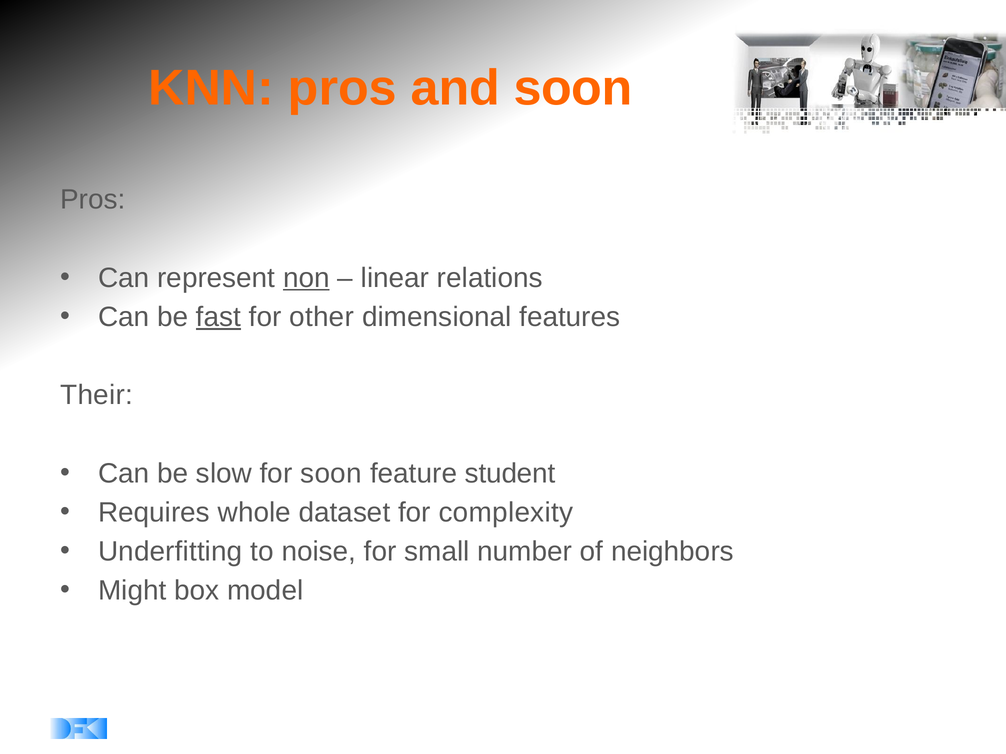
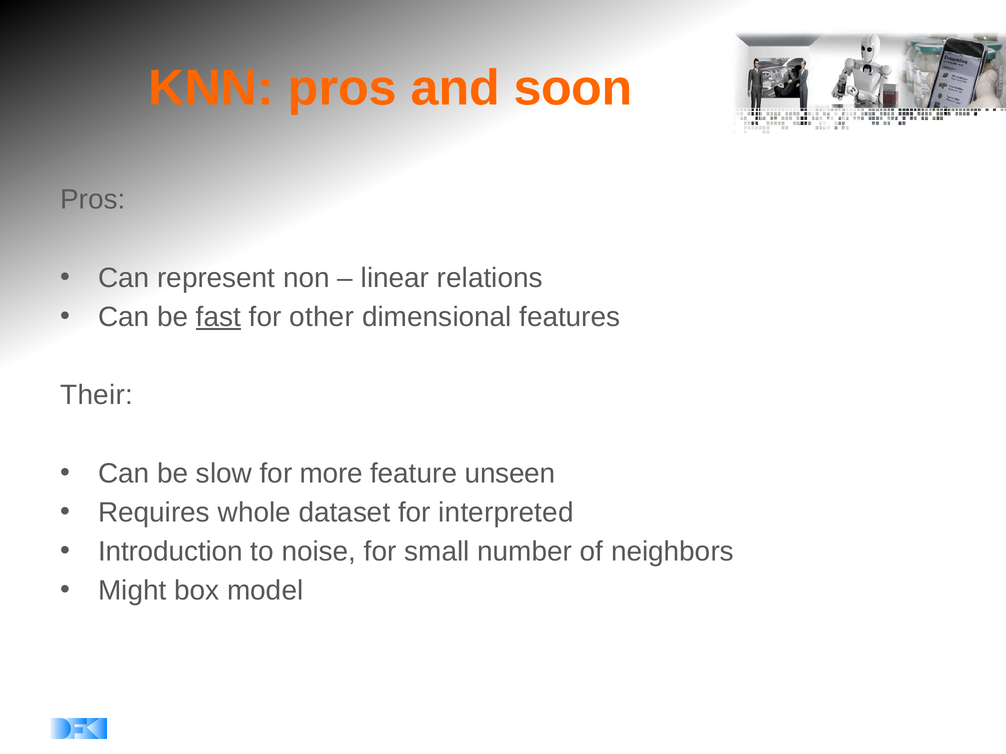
non underline: present -> none (306, 278)
for soon: soon -> more (331, 474)
student: student -> unseen (510, 474)
complexity: complexity -> interpreted (506, 513)
Underfitting: Underfitting -> Introduction (170, 552)
